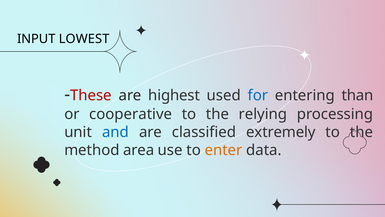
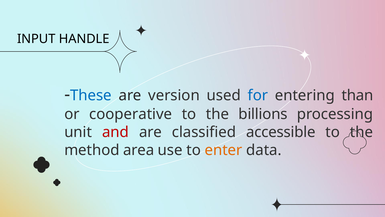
LOWEST: LOWEST -> HANDLE (84, 39)
These colour: red -> blue (91, 95)
highest: highest -> version (174, 95)
relying: relying -> billions (263, 114)
and colour: blue -> red (116, 132)
extremely: extremely -> accessible (281, 132)
